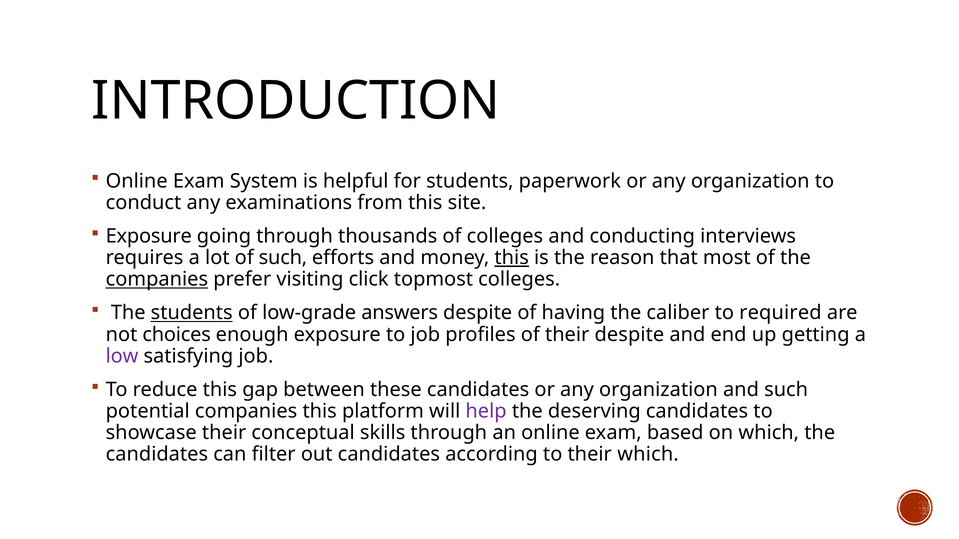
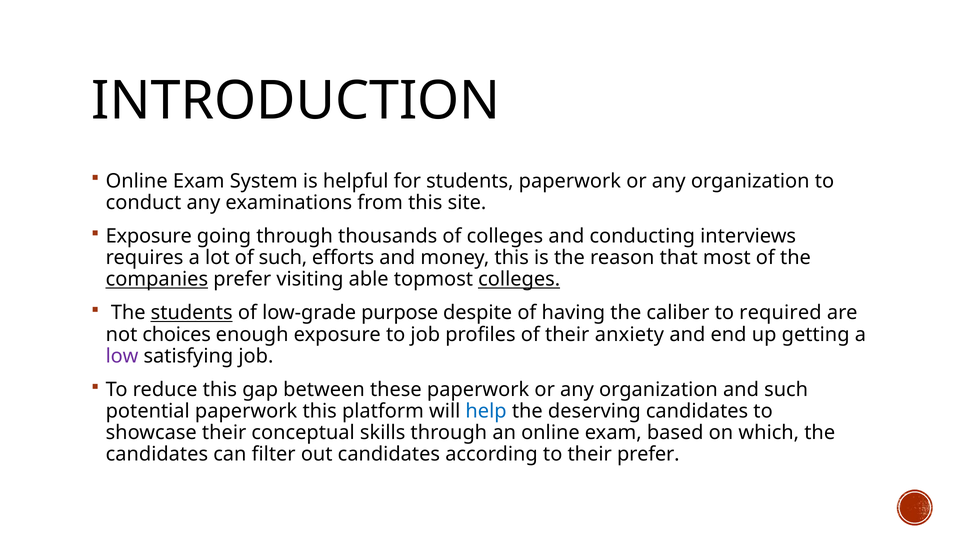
this underline: present -> none (512, 258)
click: click -> able (369, 280)
colleges underline: none -> present (519, 280)
answers: answers -> purpose (400, 313)
their despite: despite -> anxiety (629, 335)
these candidates: candidates -> paperwork (478, 390)
potential companies: companies -> paperwork (246, 412)
help colour: purple -> blue (486, 412)
their which: which -> prefer (648, 455)
